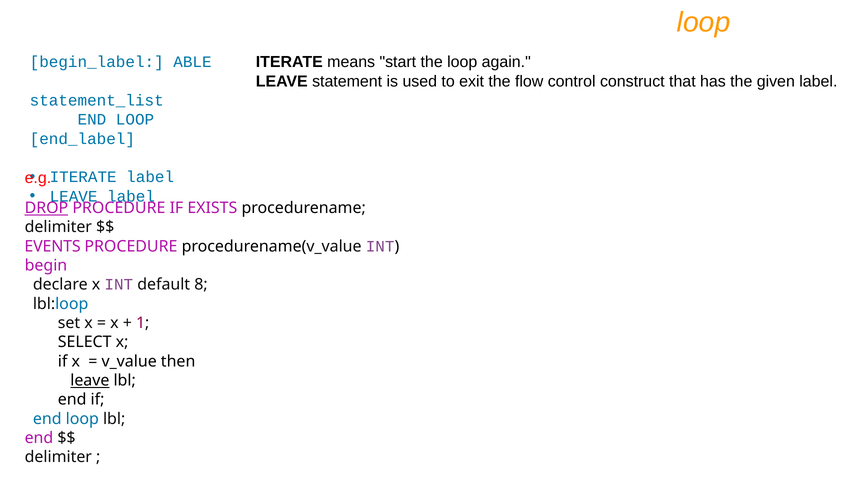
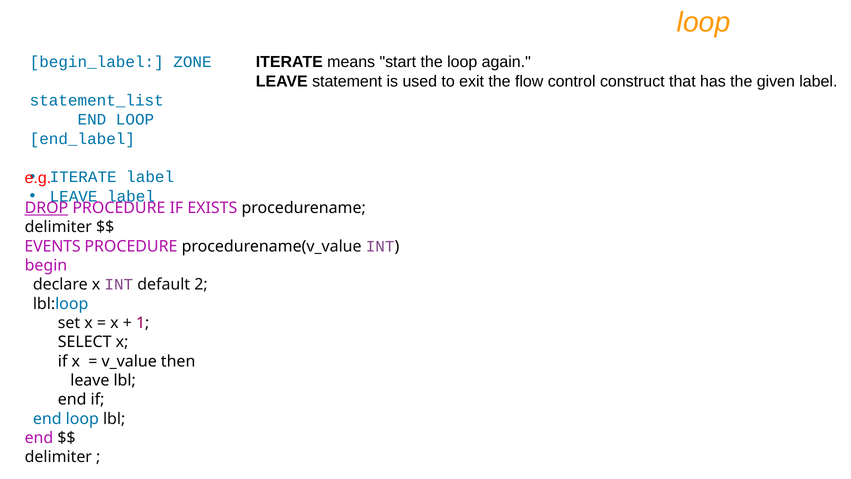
ABLE: ABLE -> ZONE (192, 62)
8: 8 -> 2 (201, 285)
leave underline: present -> none (90, 380)
